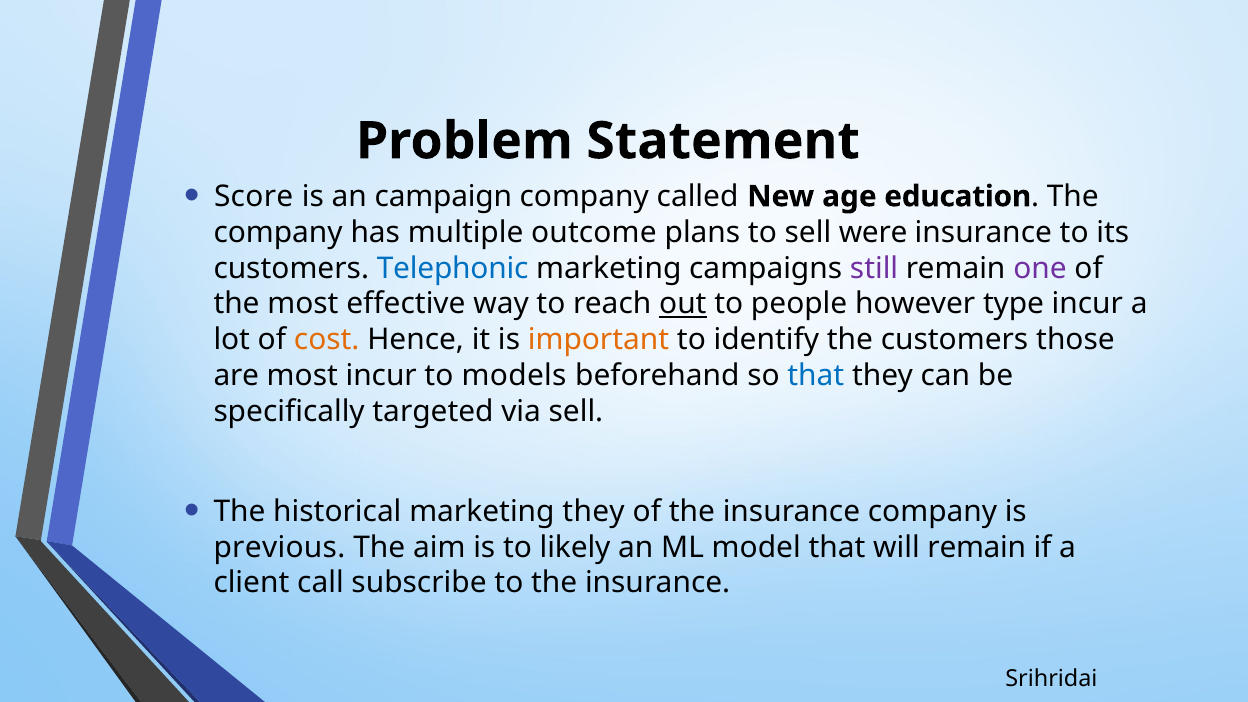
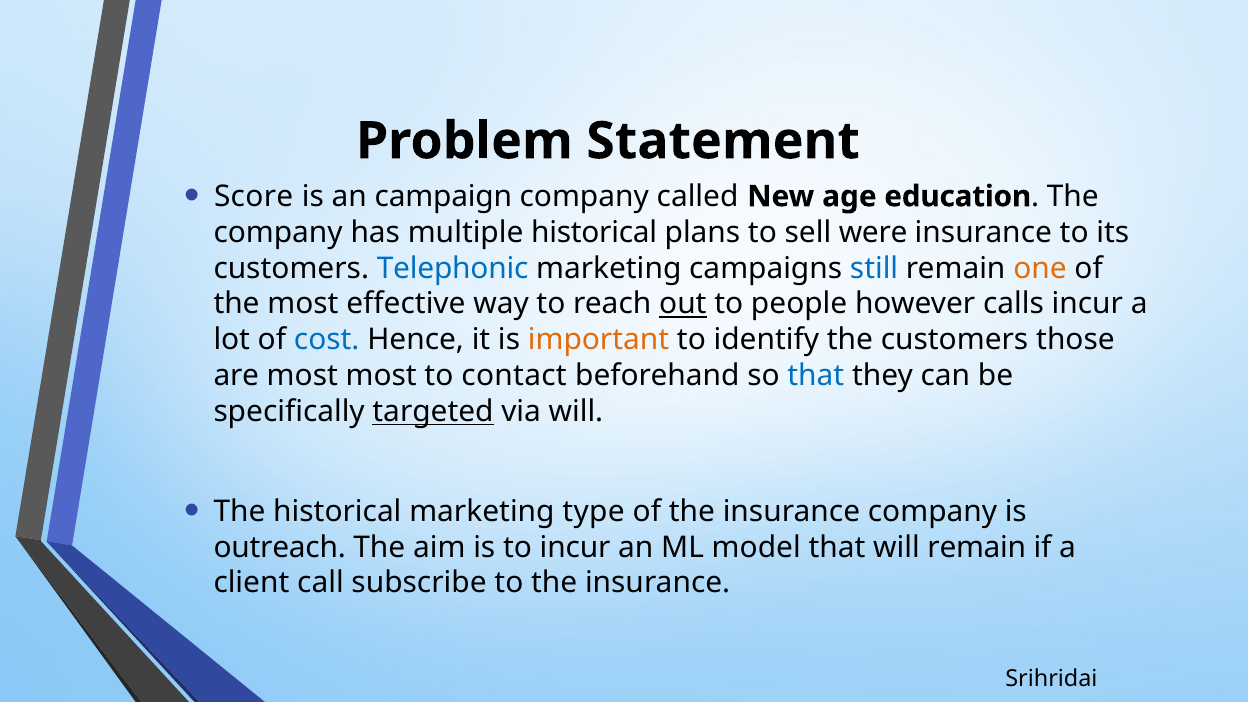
multiple outcome: outcome -> historical (594, 232)
still colour: purple -> blue (874, 268)
one colour: purple -> orange (1040, 268)
type: type -> calls (1013, 304)
cost colour: orange -> blue (327, 340)
most incur: incur -> most (381, 376)
models: models -> contact (514, 376)
targeted underline: none -> present (433, 412)
via sell: sell -> will (576, 412)
marketing they: they -> type (594, 511)
previous: previous -> outreach (280, 547)
to likely: likely -> incur (575, 547)
